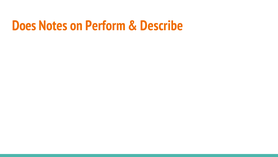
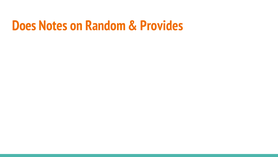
Perform: Perform -> Random (105, 26)
Describe: Describe -> Provides (162, 26)
